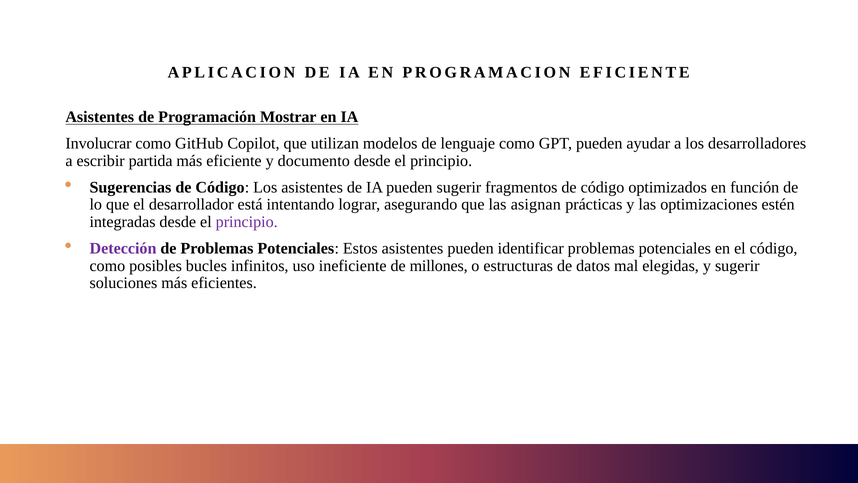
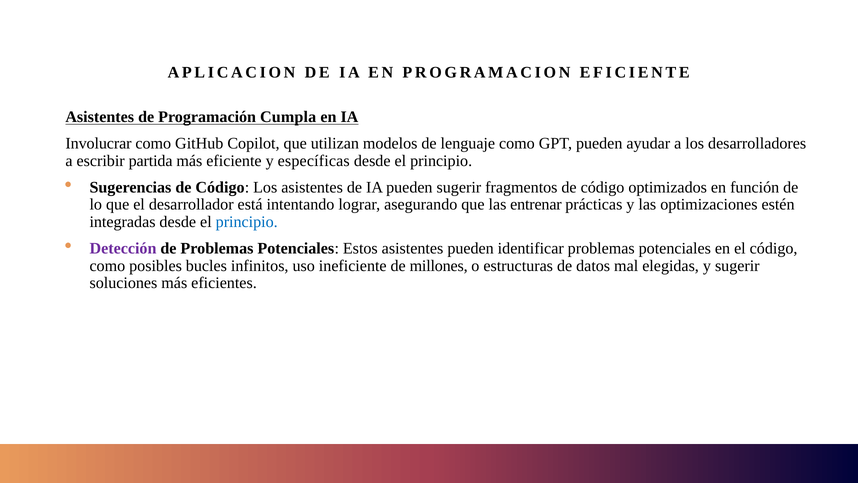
Mostrar: Mostrar -> Cumpla (288, 117)
documento: documento -> específicas (314, 161)
asignan: asignan -> entrenar (536, 204)
principio colour: purple -> blue (247, 222)
